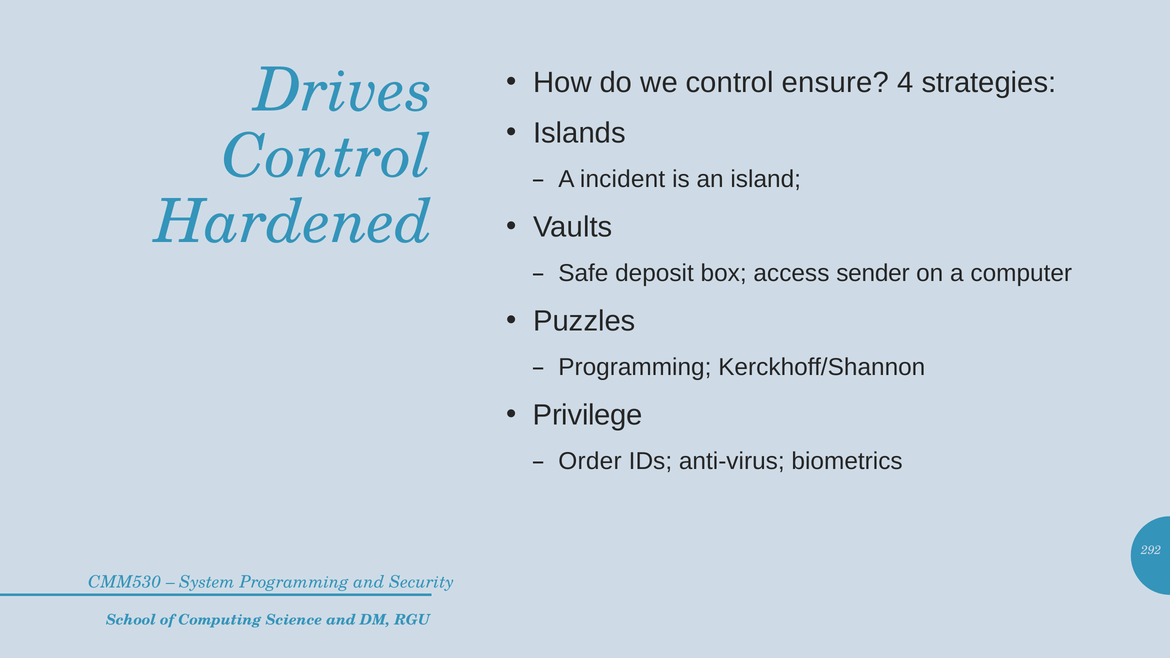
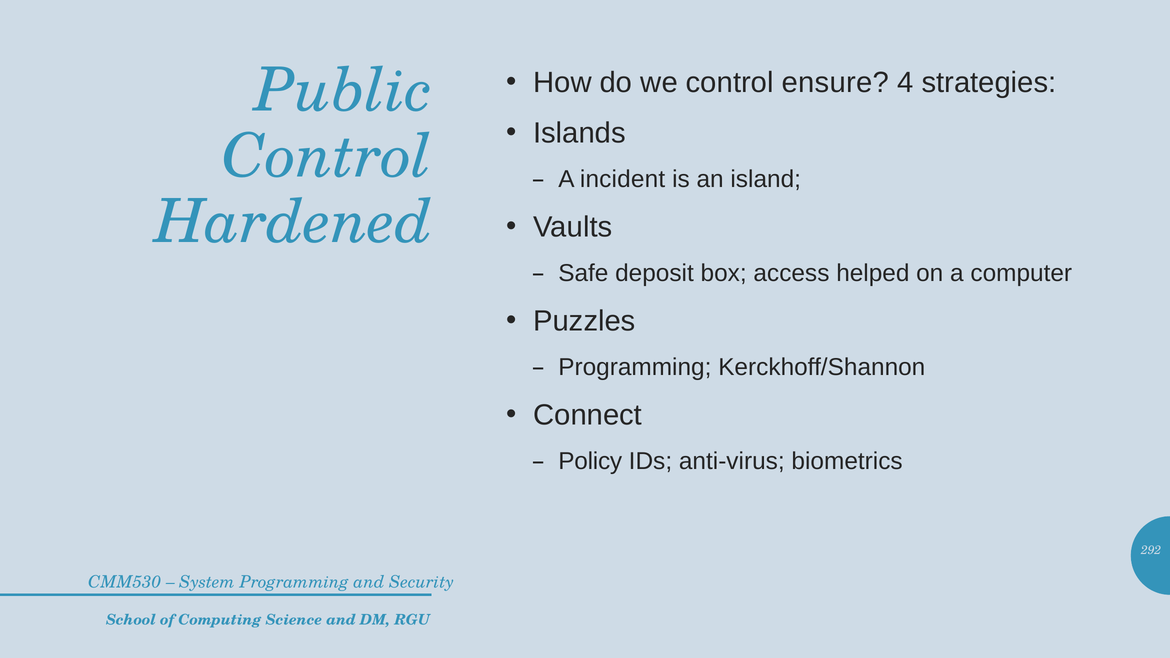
Drives: Drives -> Public (343, 91)
sender: sender -> helped (873, 273)
Privilege: Privilege -> Connect (588, 415)
Order: Order -> Policy (590, 461)
